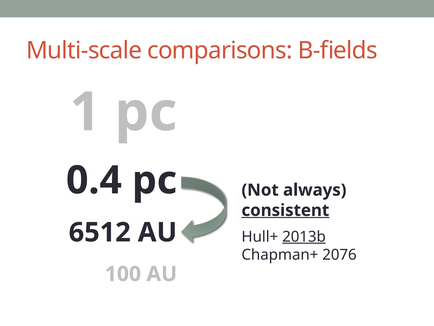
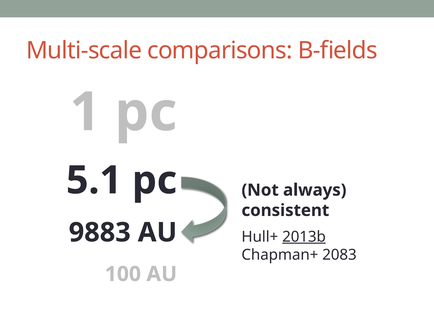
0.4: 0.4 -> 5.1 (94, 180)
consistent underline: present -> none (285, 210)
6512: 6512 -> 9883 (100, 232)
2076: 2076 -> 2083 (339, 254)
